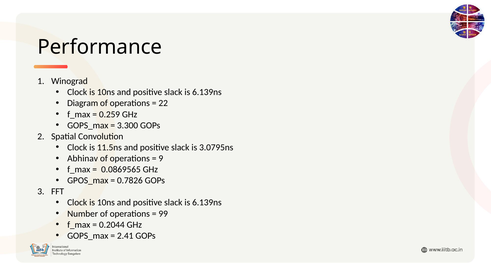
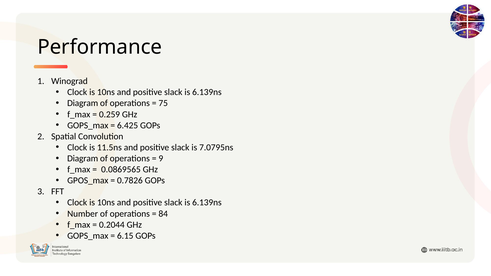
22: 22 -> 75 (163, 103)
3.300: 3.300 -> 6.425 (128, 125)
3.0795ns: 3.0795ns -> 7.0795ns (216, 148)
Abhinav: Abhinav -> Diagram (83, 159)
99: 99 -> 84 (163, 214)
2.41: 2.41 -> 6.15 (125, 236)
